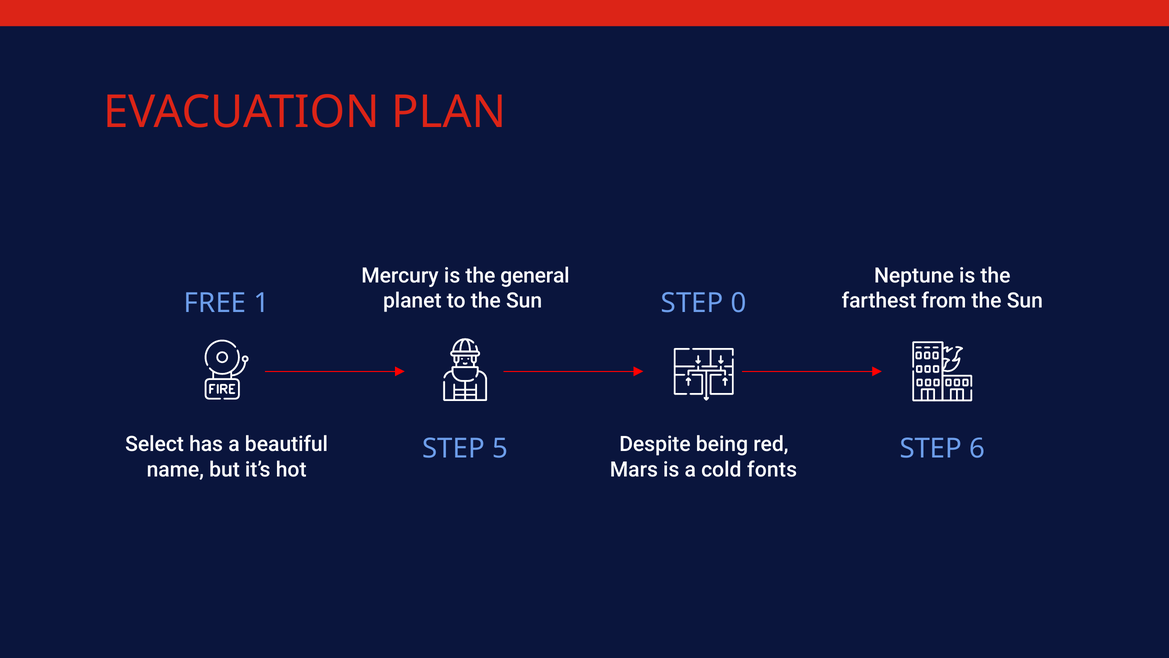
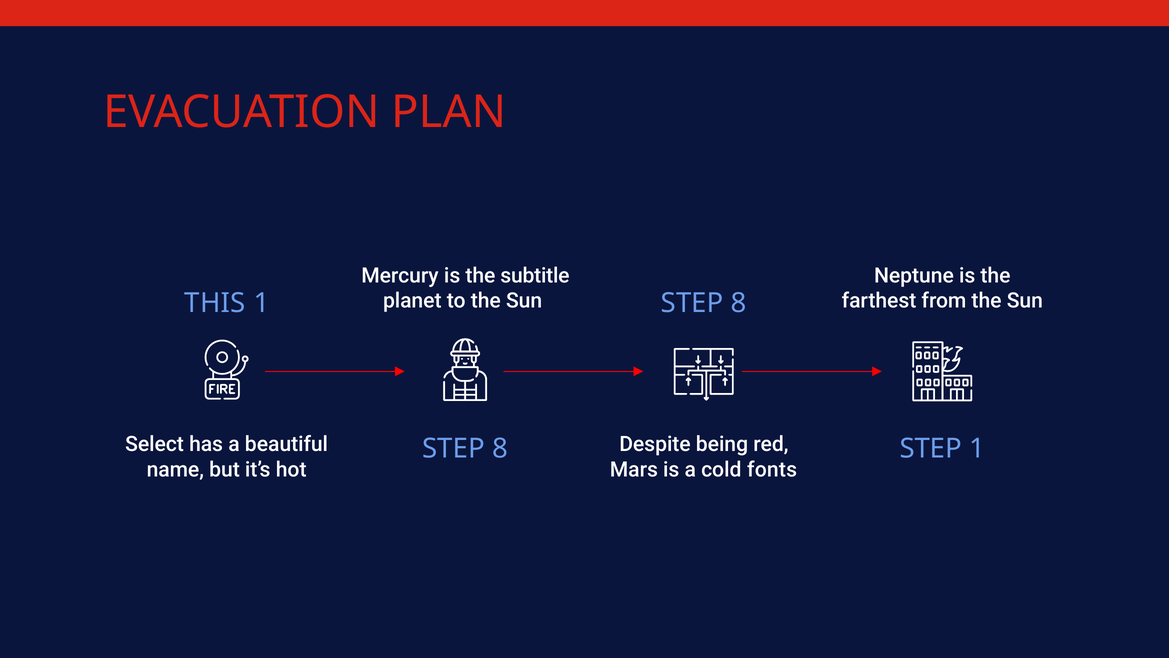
general: general -> subtitle (535, 275)
FREE: FREE -> THIS (215, 303)
0: 0 -> 8 (739, 303)
5: 5 -> 8 (500, 448)
STEP 6: 6 -> 1 (977, 448)
